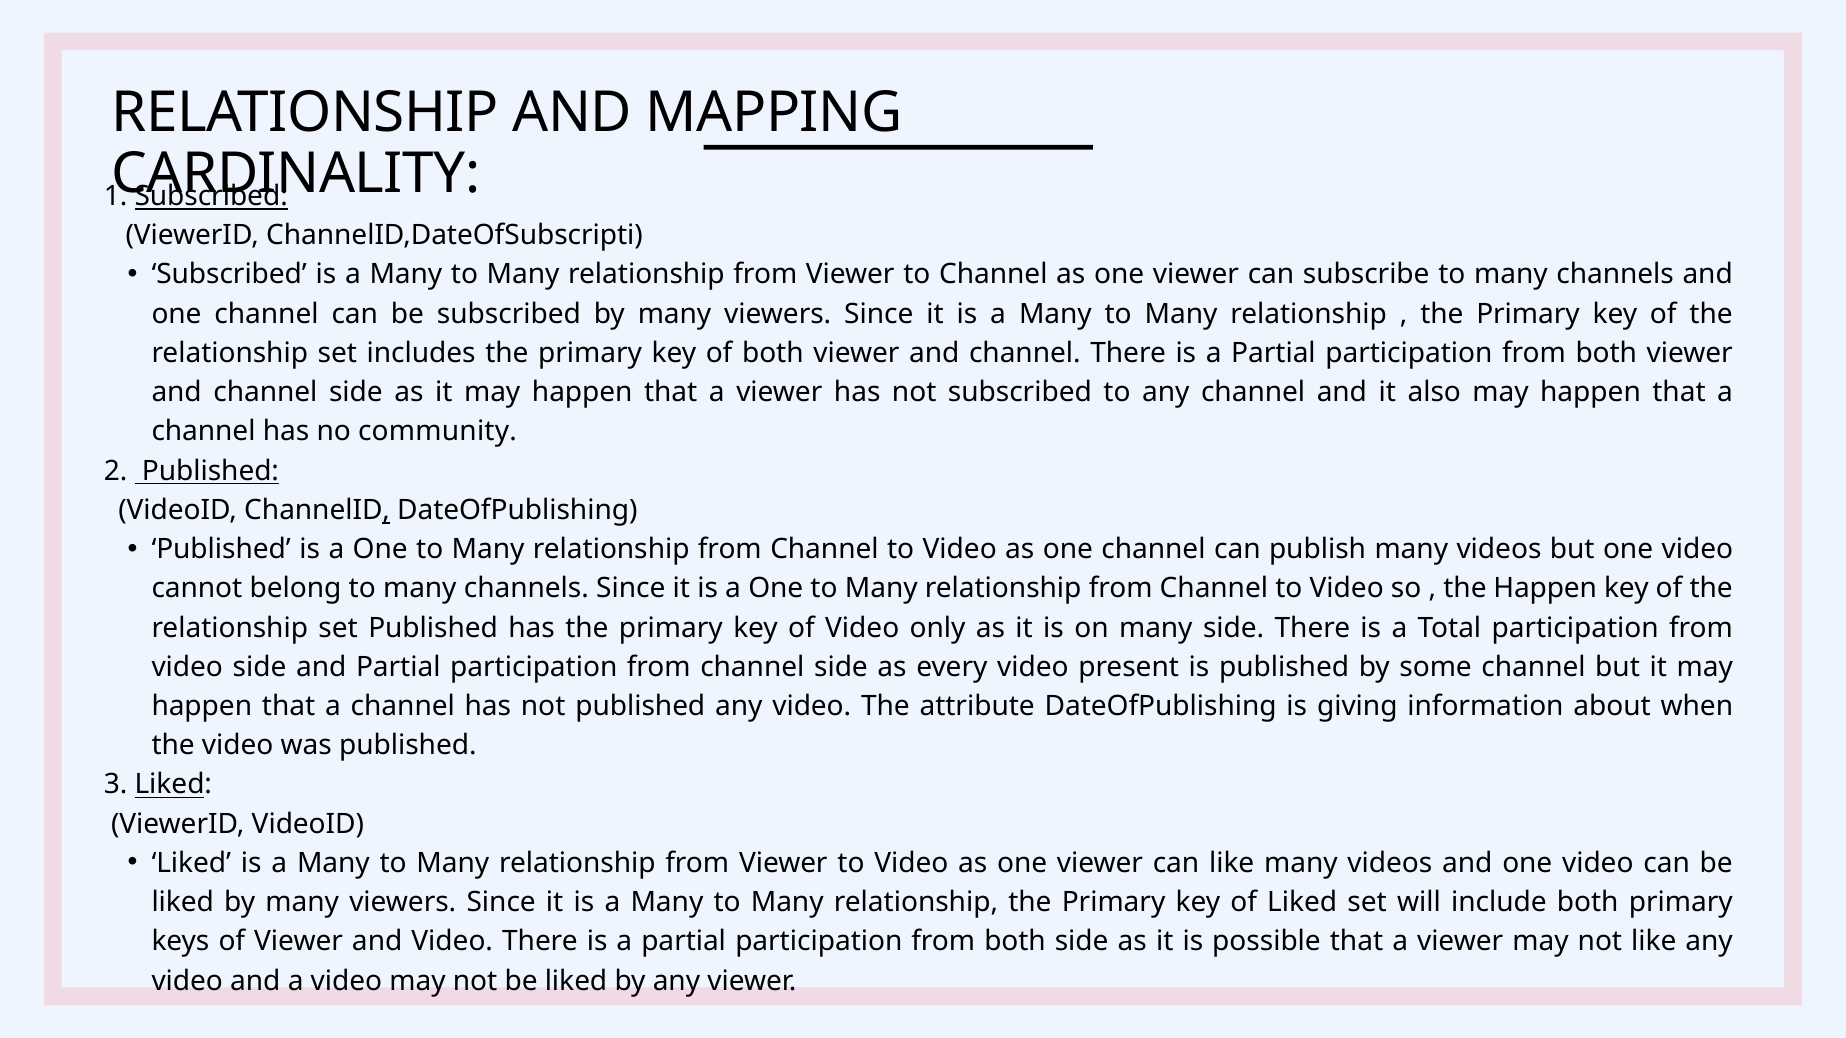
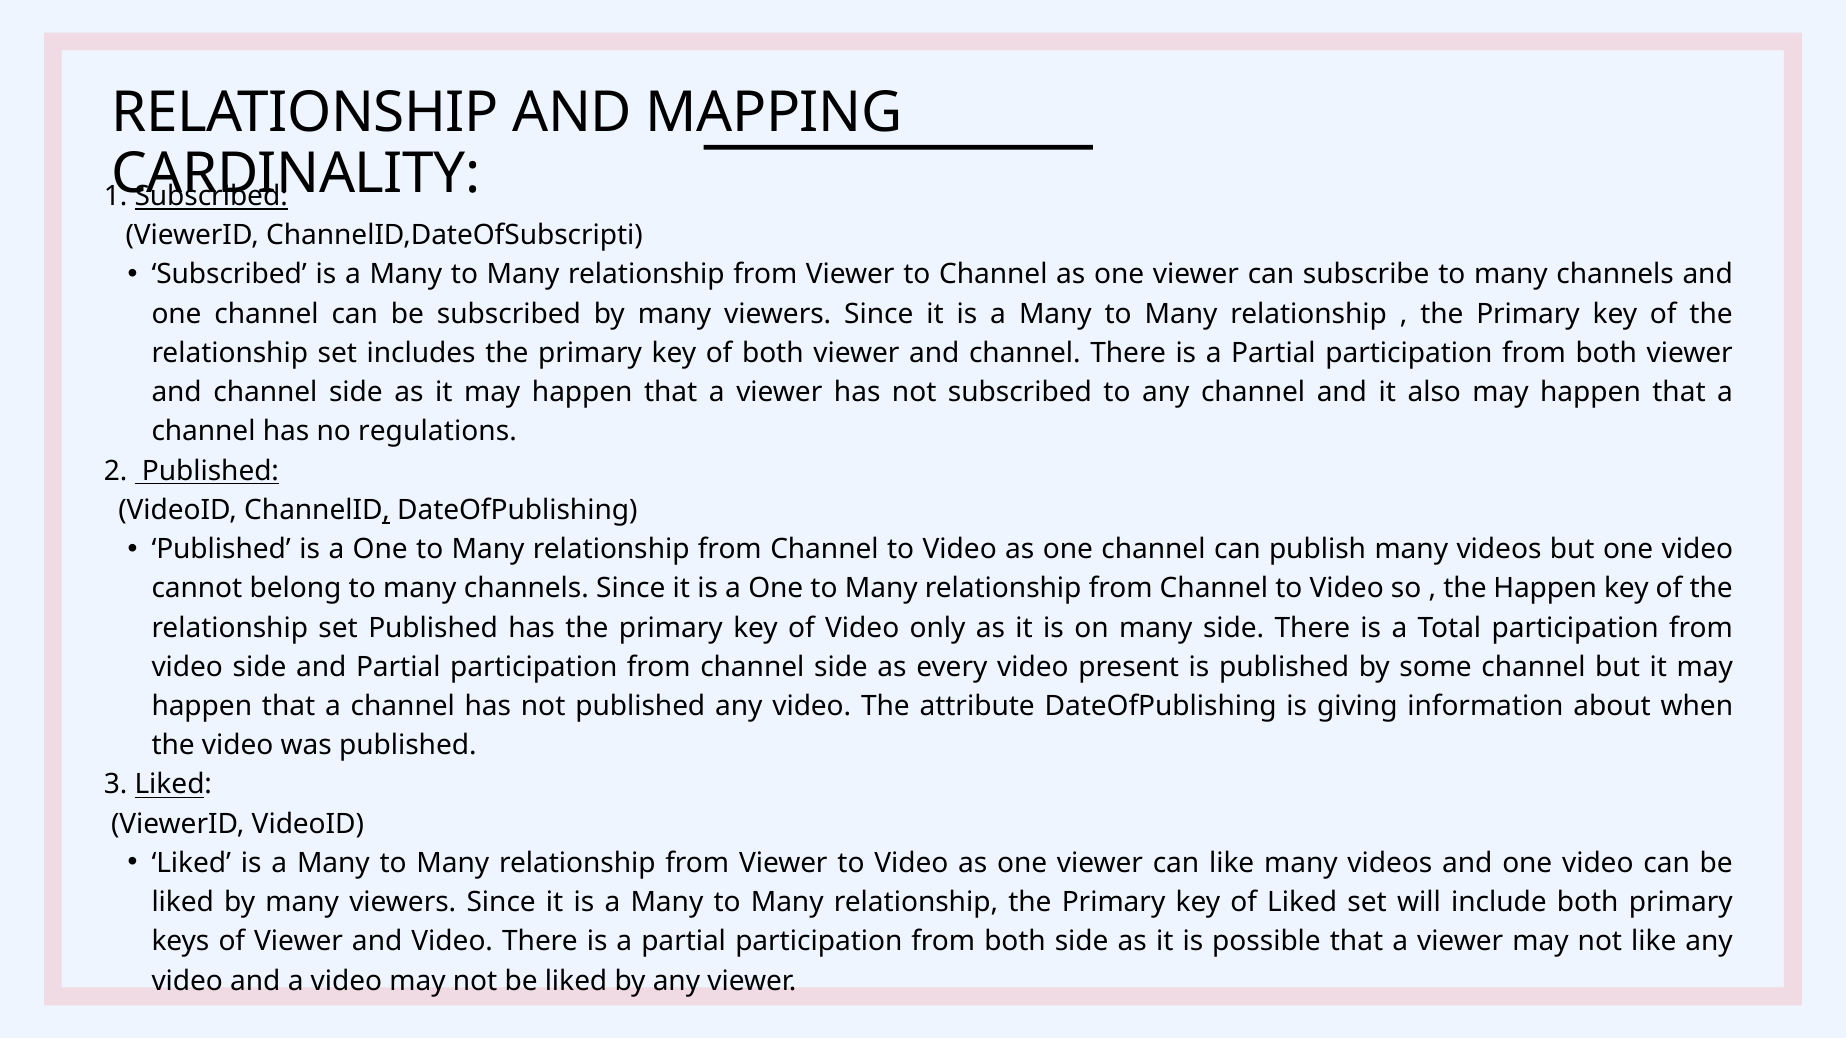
community: community -> regulations (438, 432)
